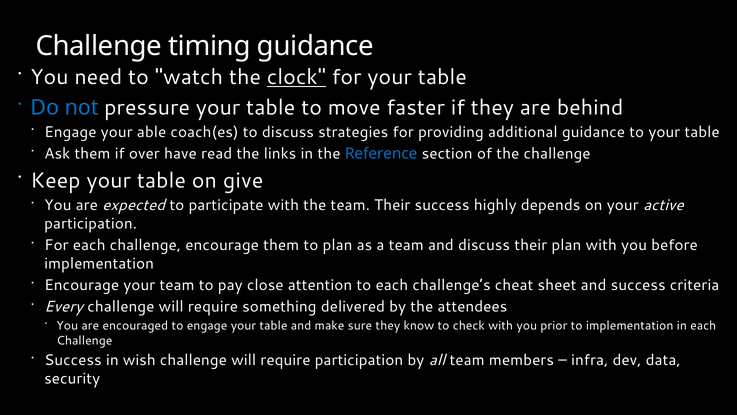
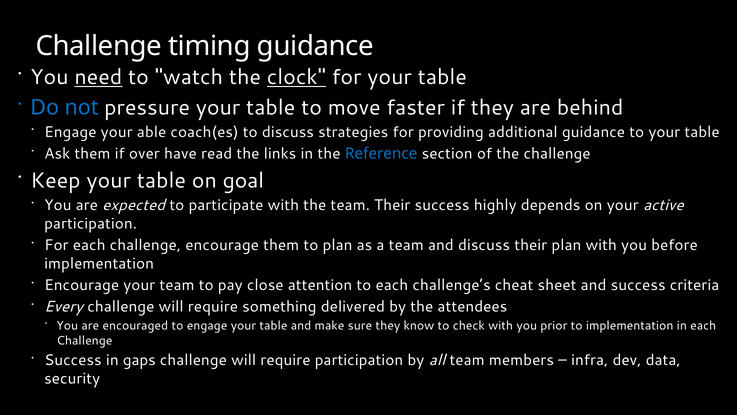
need underline: none -> present (98, 77)
give: give -> goal (243, 180)
wish: wish -> gaps (139, 360)
